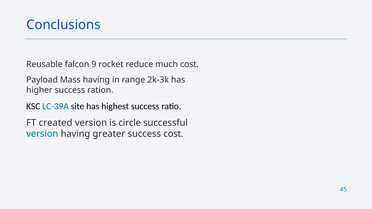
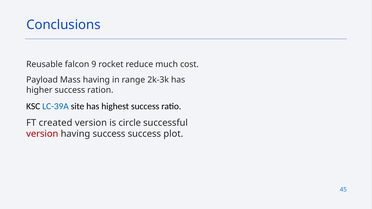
version colour: blue -> red (42, 134)
having greater: greater -> success (109, 134)
success cost: cost -> plot (173, 134)
